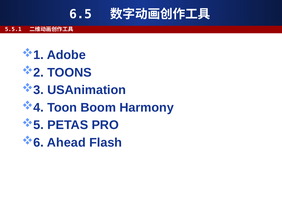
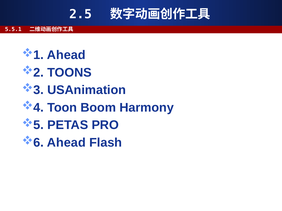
6.5: 6.5 -> 2.5 (81, 14)
Adobe: Adobe -> Ahead (66, 55)
